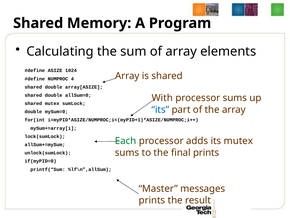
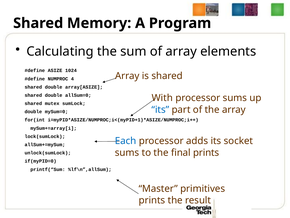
Each colour: green -> blue (126, 141)
its mutex: mutex -> socket (238, 141)
messages: messages -> primitives (203, 188)
